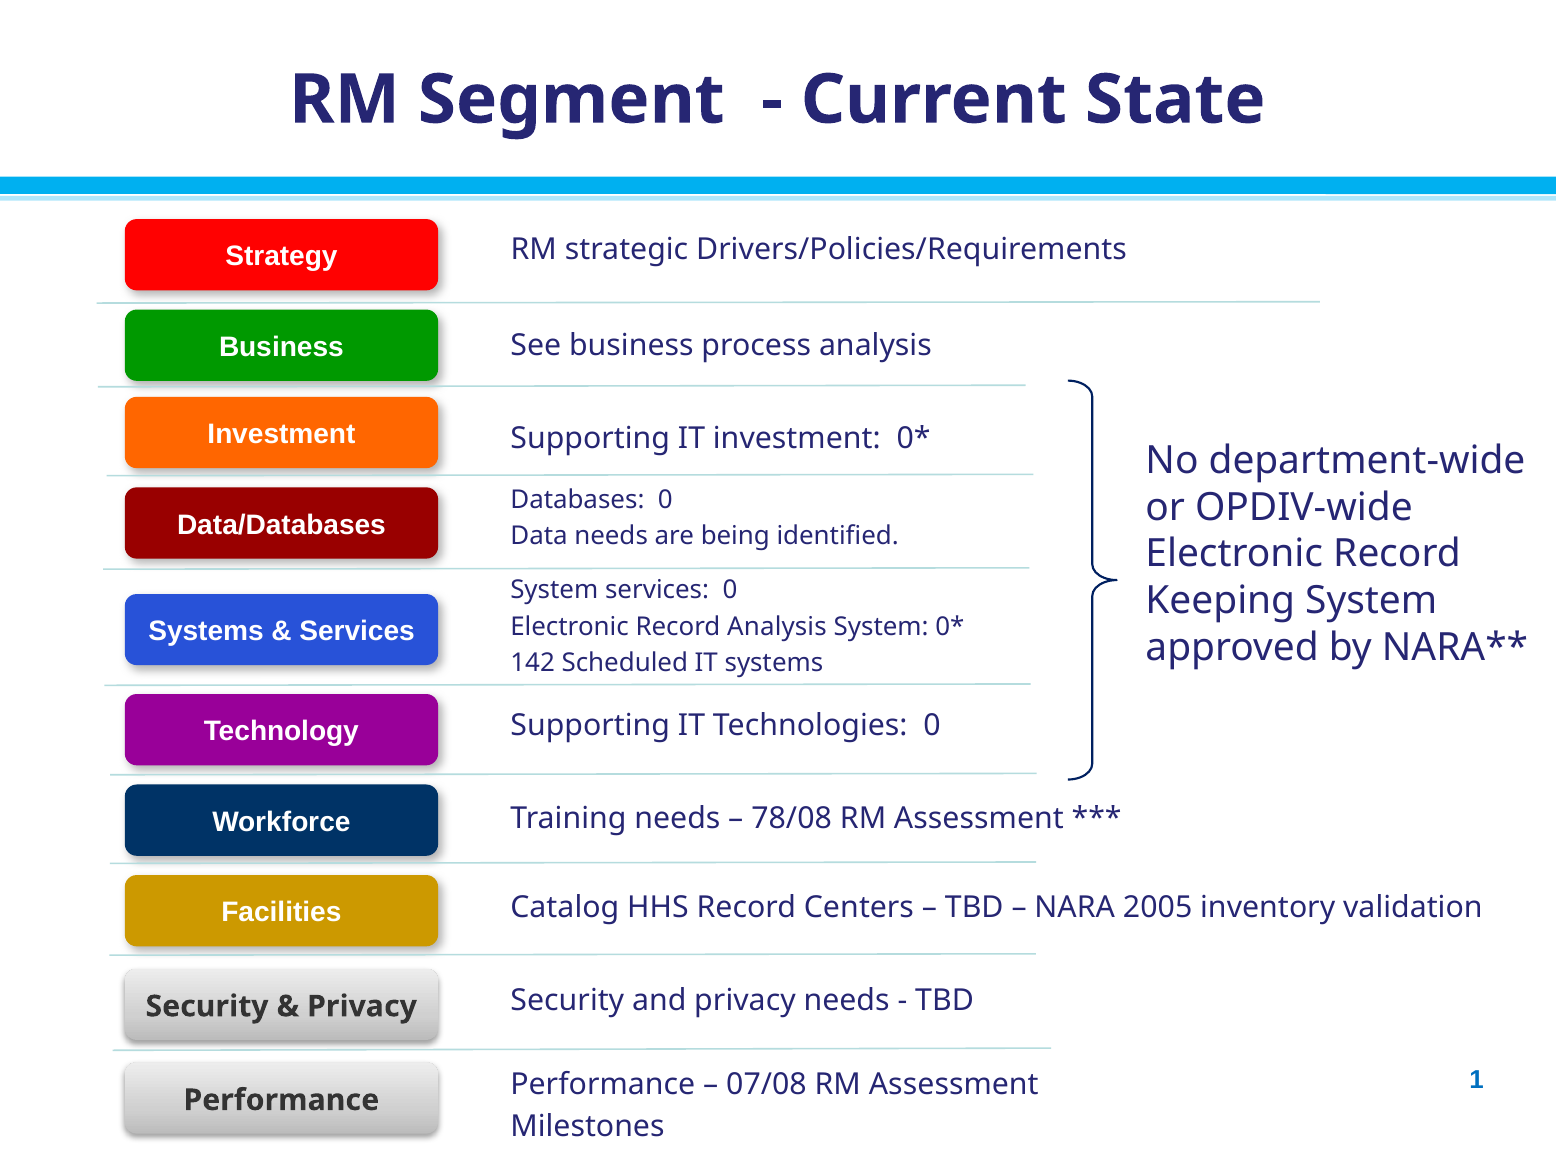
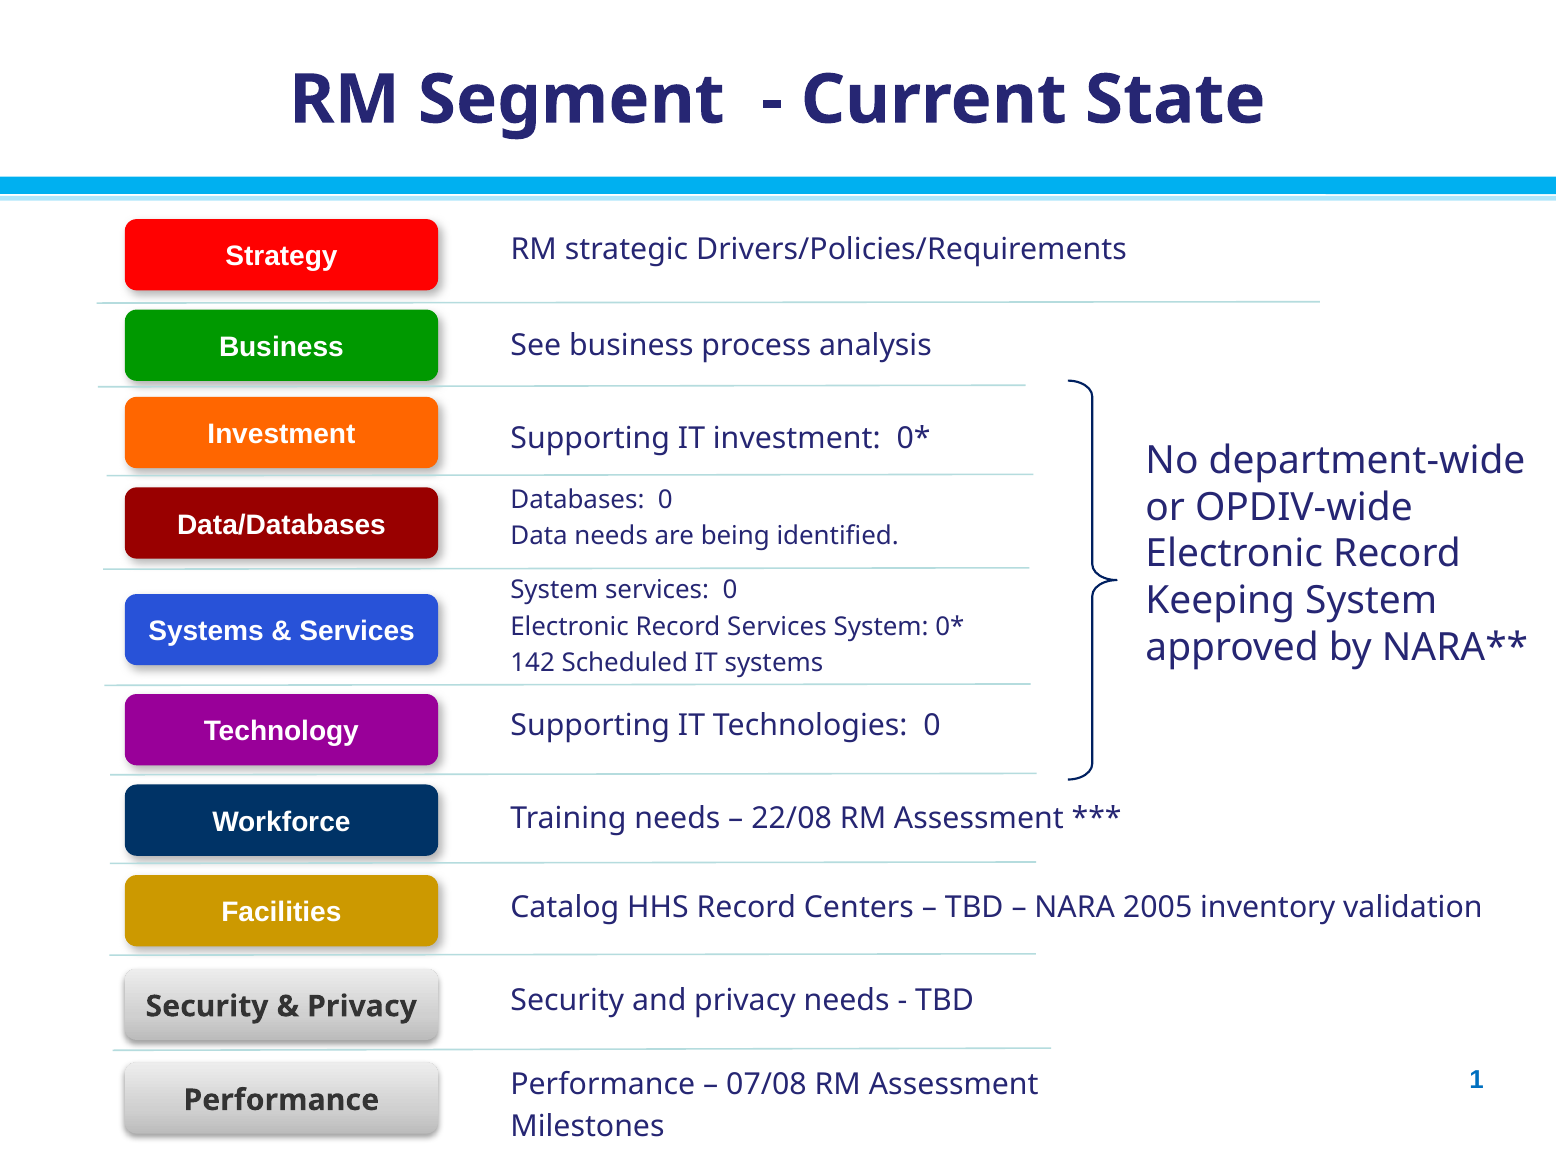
Record Analysis: Analysis -> Services (777, 627)
78/08: 78/08 -> 22/08 (792, 818)
